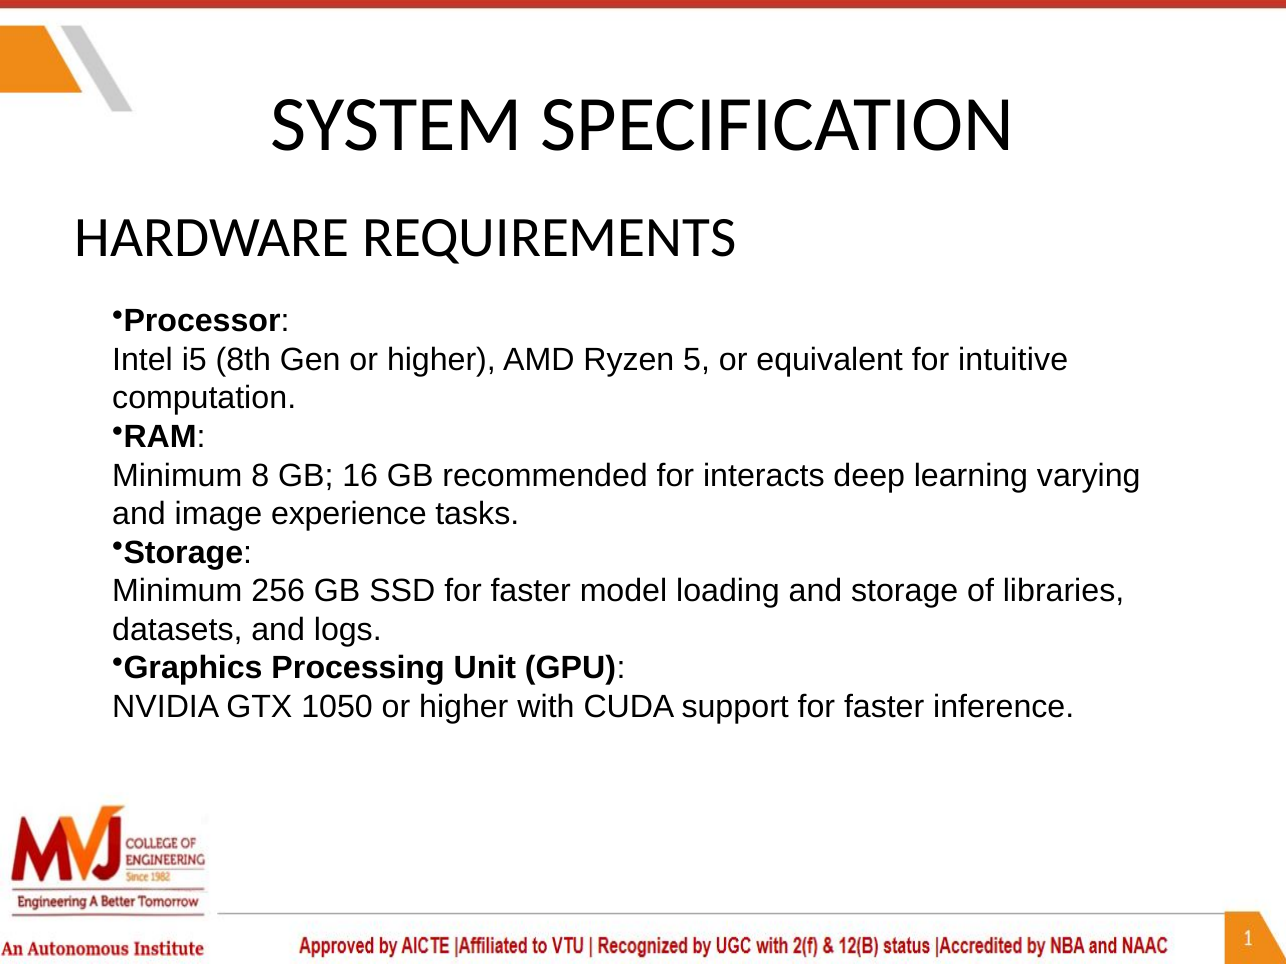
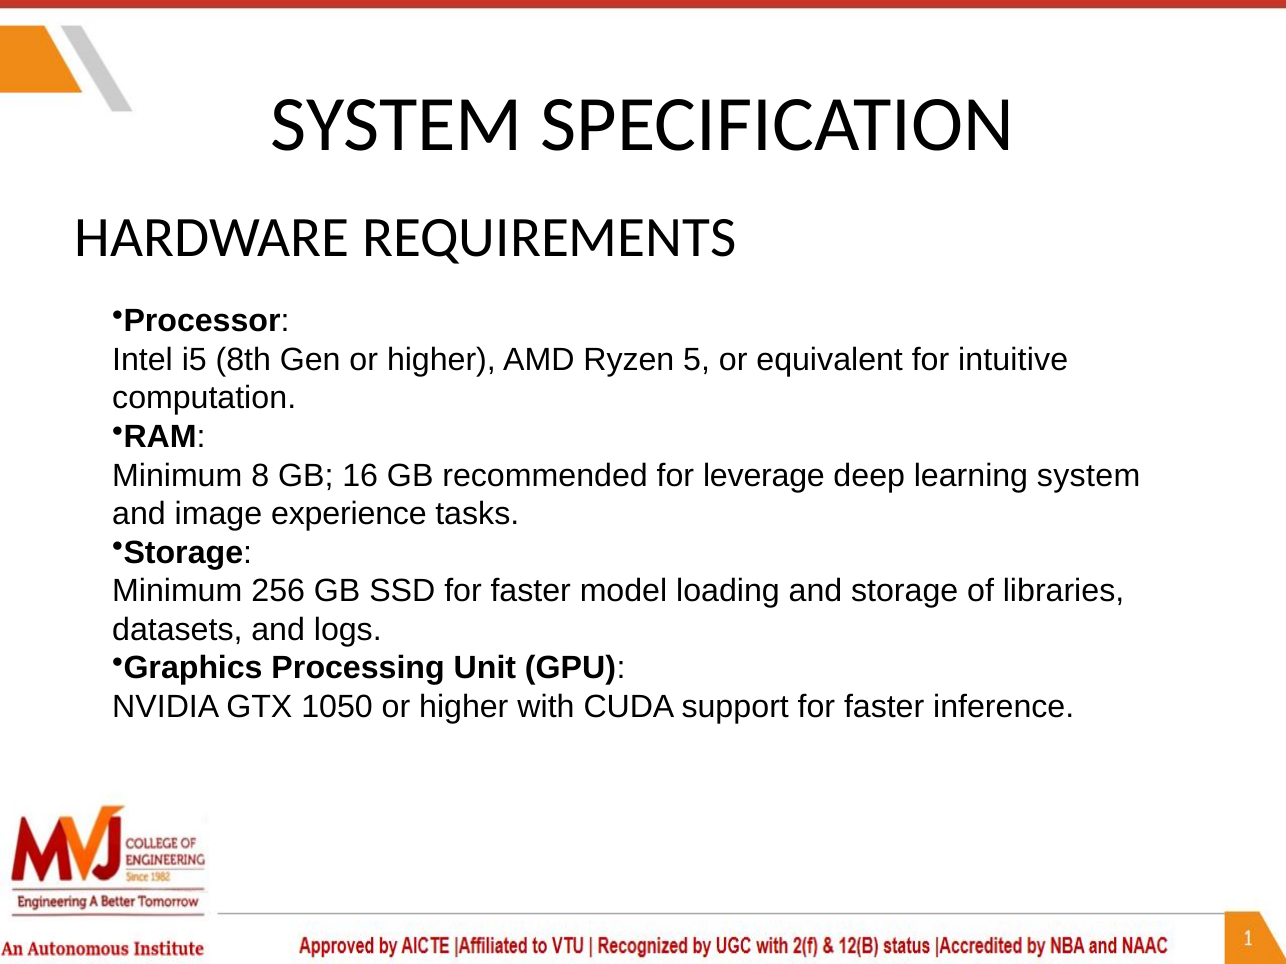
interacts: interacts -> leverage (764, 476)
learning varying: varying -> system (1089, 476)
